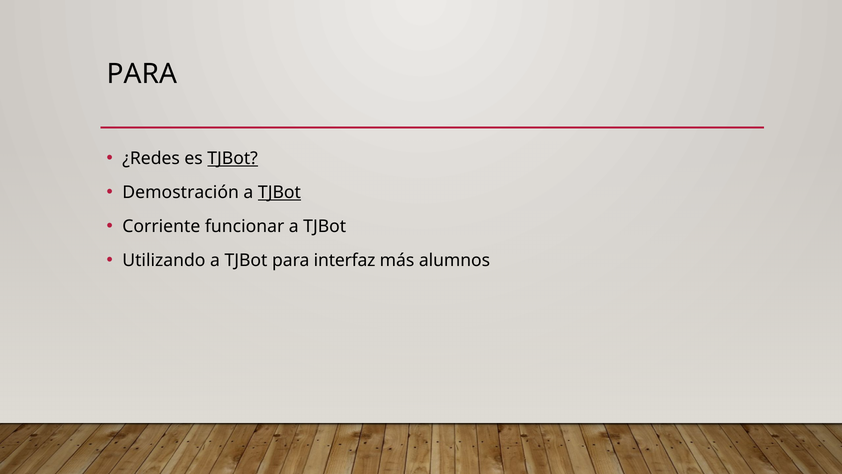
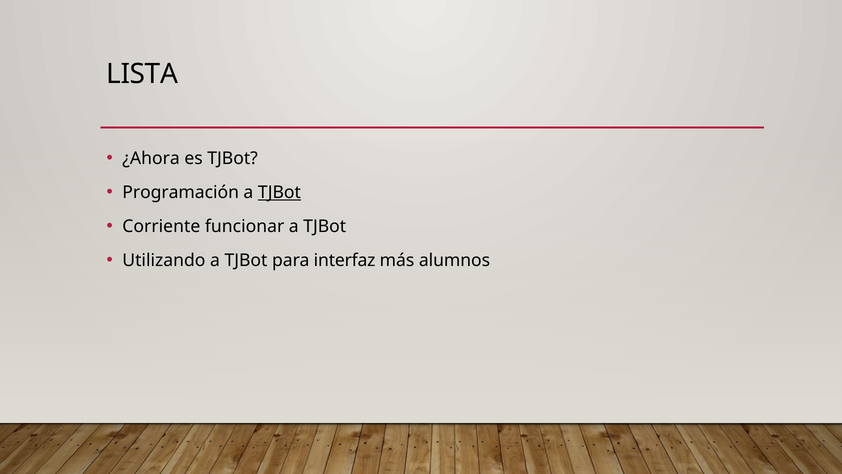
PARA: PARA -> LISTA (142, 74)
¿Redes: ¿Redes -> ¿Ahora (151, 158)
TJBot underline: present -> none (233, 158)
Demostración: Demostración -> Programación (181, 192)
